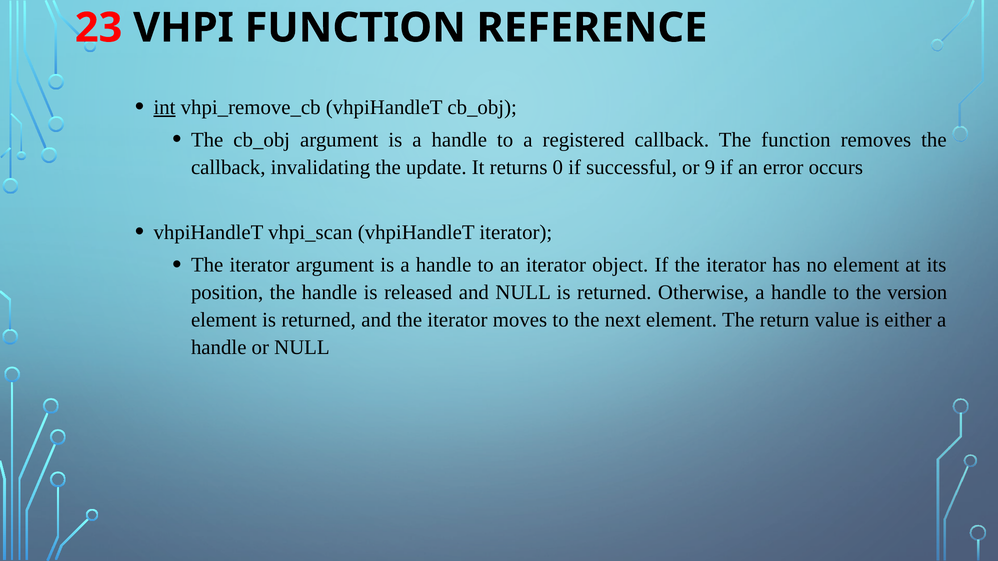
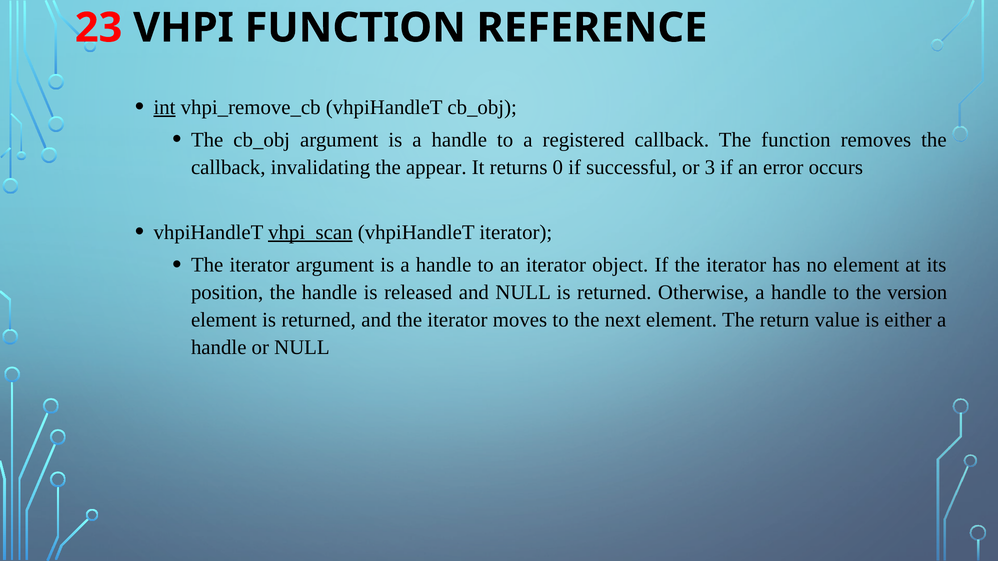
update: update -> appear (436, 167)
9: 9 -> 3 (710, 167)
vhpi_scan underline: none -> present (310, 233)
